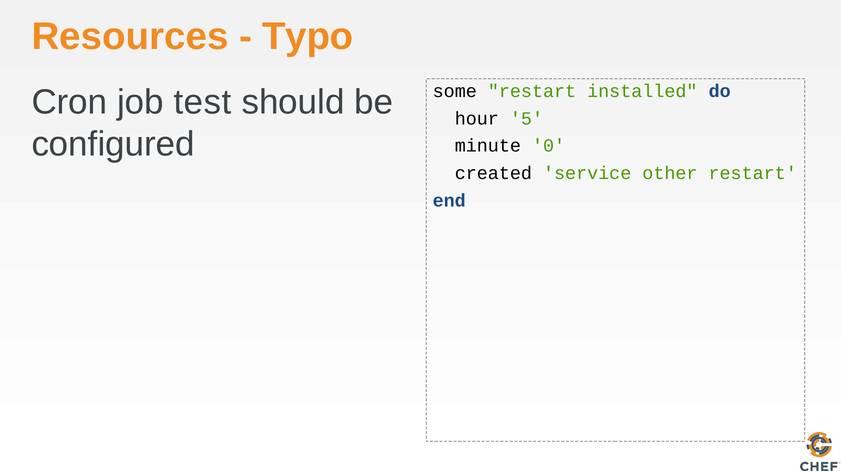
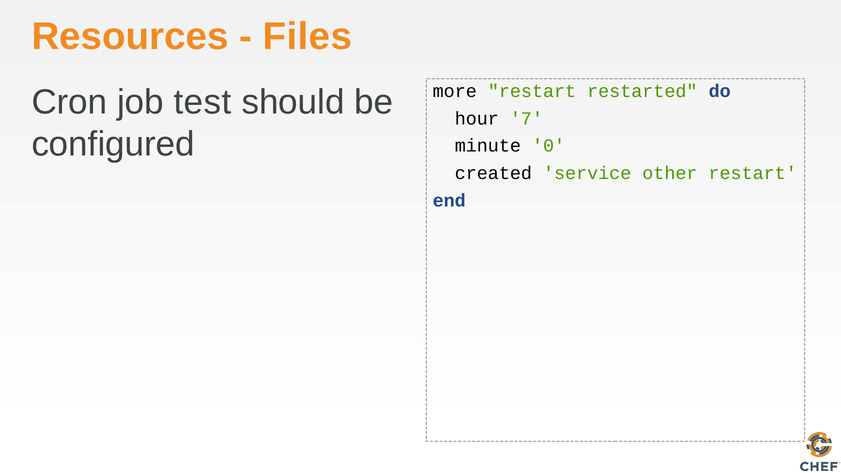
Typo: Typo -> Files (307, 36)
some: some -> more (455, 91)
installed: installed -> restarted (642, 91)
5: 5 -> 7 (527, 119)
